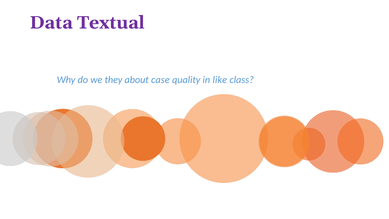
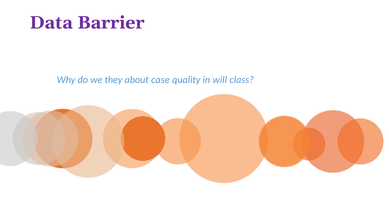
Textual: Textual -> Barrier (111, 23)
like: like -> will (220, 80)
